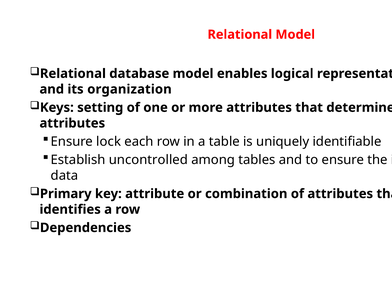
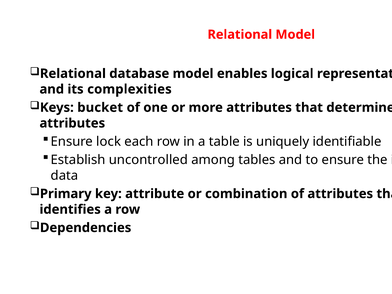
organization: organization -> complexities (129, 89)
setting: setting -> bucket (100, 108)
